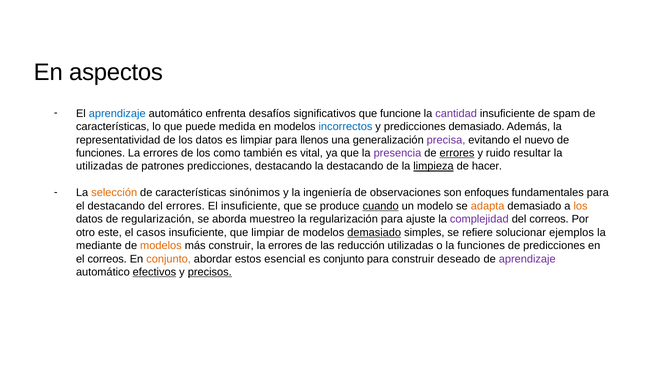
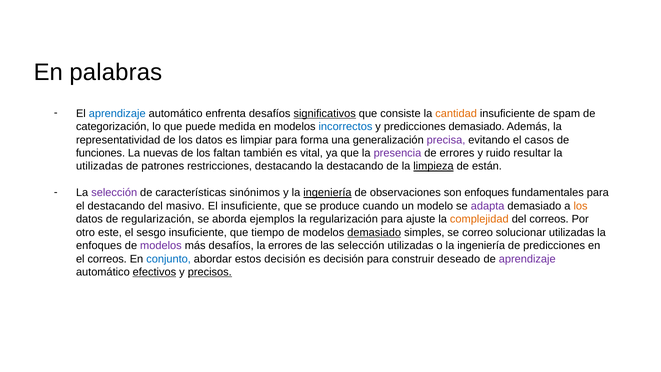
aspectos: aspectos -> palabras (116, 72)
significativos underline: none -> present (325, 113)
funcione: funcione -> consiste (400, 113)
cantidad colour: purple -> orange (456, 113)
características: características -> categorización (113, 127)
llenos: llenos -> forma (314, 140)
nuevo: nuevo -> casos (539, 140)
errores: errores -> nuevas (161, 153)
como: como -> faltan (227, 153)
errores underline: present -> none (457, 153)
patrones predicciones: predicciones -> restricciones (220, 166)
hacer: hacer -> están (487, 166)
selección colour: orange -> purple (114, 193)
ingeniería underline: none -> present (327, 193)
del errores: errores -> masivo (185, 206)
cuando underline: present -> none (381, 206)
adapta colour: orange -> purple (488, 206)
muestreo: muestreo -> ejemplos (272, 219)
complejidad colour: purple -> orange (479, 219)
casos: casos -> sesgo (151, 232)
que limpiar: limpiar -> tiempo (268, 232)
refiere: refiere -> correo (478, 232)
solucionar ejemplos: ejemplos -> utilizadas (572, 232)
mediante: mediante -> enfoques (99, 246)
modelos colour: orange -> purple (161, 246)
más construir: construir -> desafíos (231, 246)
las reducción: reducción -> selección (361, 246)
o la funciones: funciones -> ingeniería (481, 246)
conjunto colour: orange -> blue (169, 259)
estos esencial: esencial -> decisión (285, 259)
es conjunto: conjunto -> decisión (344, 259)
